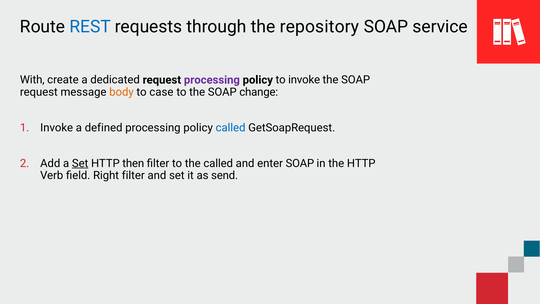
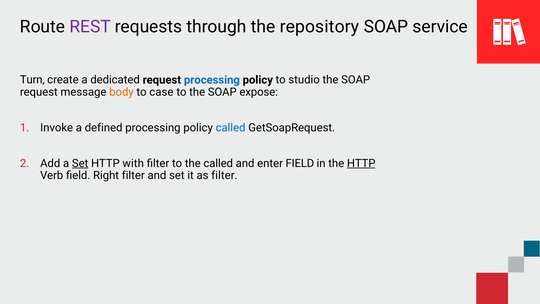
REST colour: blue -> purple (90, 27)
With: With -> Turn (32, 80)
processing colour: purple -> blue (212, 80)
to invoke: invoke -> studio (304, 80)
change: change -> expose (259, 92)
then: then -> with (133, 163)
enter SOAP: SOAP -> FIELD (300, 163)
HTTP underline: none -> present (361, 163)
as send: send -> filter (224, 175)
